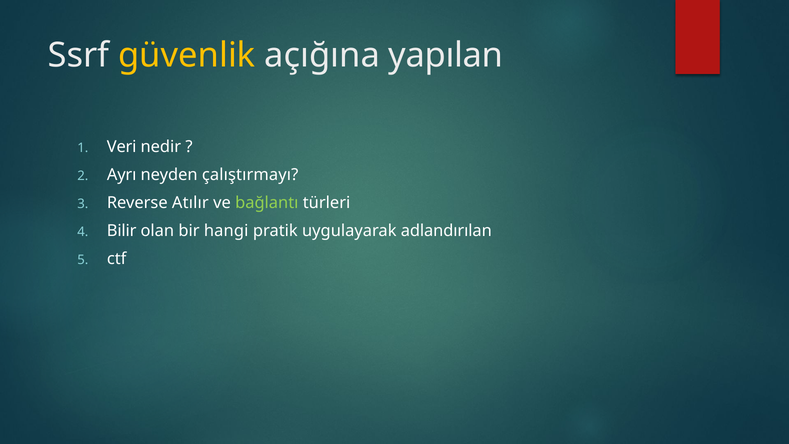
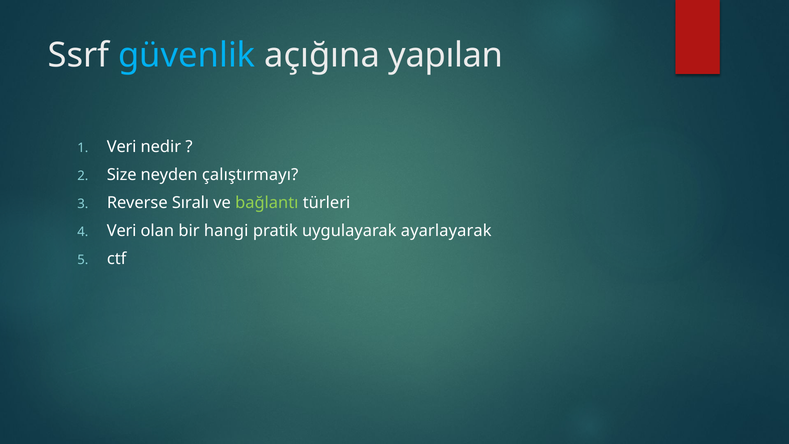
güvenlik colour: yellow -> light blue (187, 55)
Ayrı: Ayrı -> Size (122, 175)
Atılır: Atılır -> Sıralı (191, 203)
Bilir: Bilir -> Veri (122, 231)
adlandırılan: adlandırılan -> ayarlayarak (446, 231)
